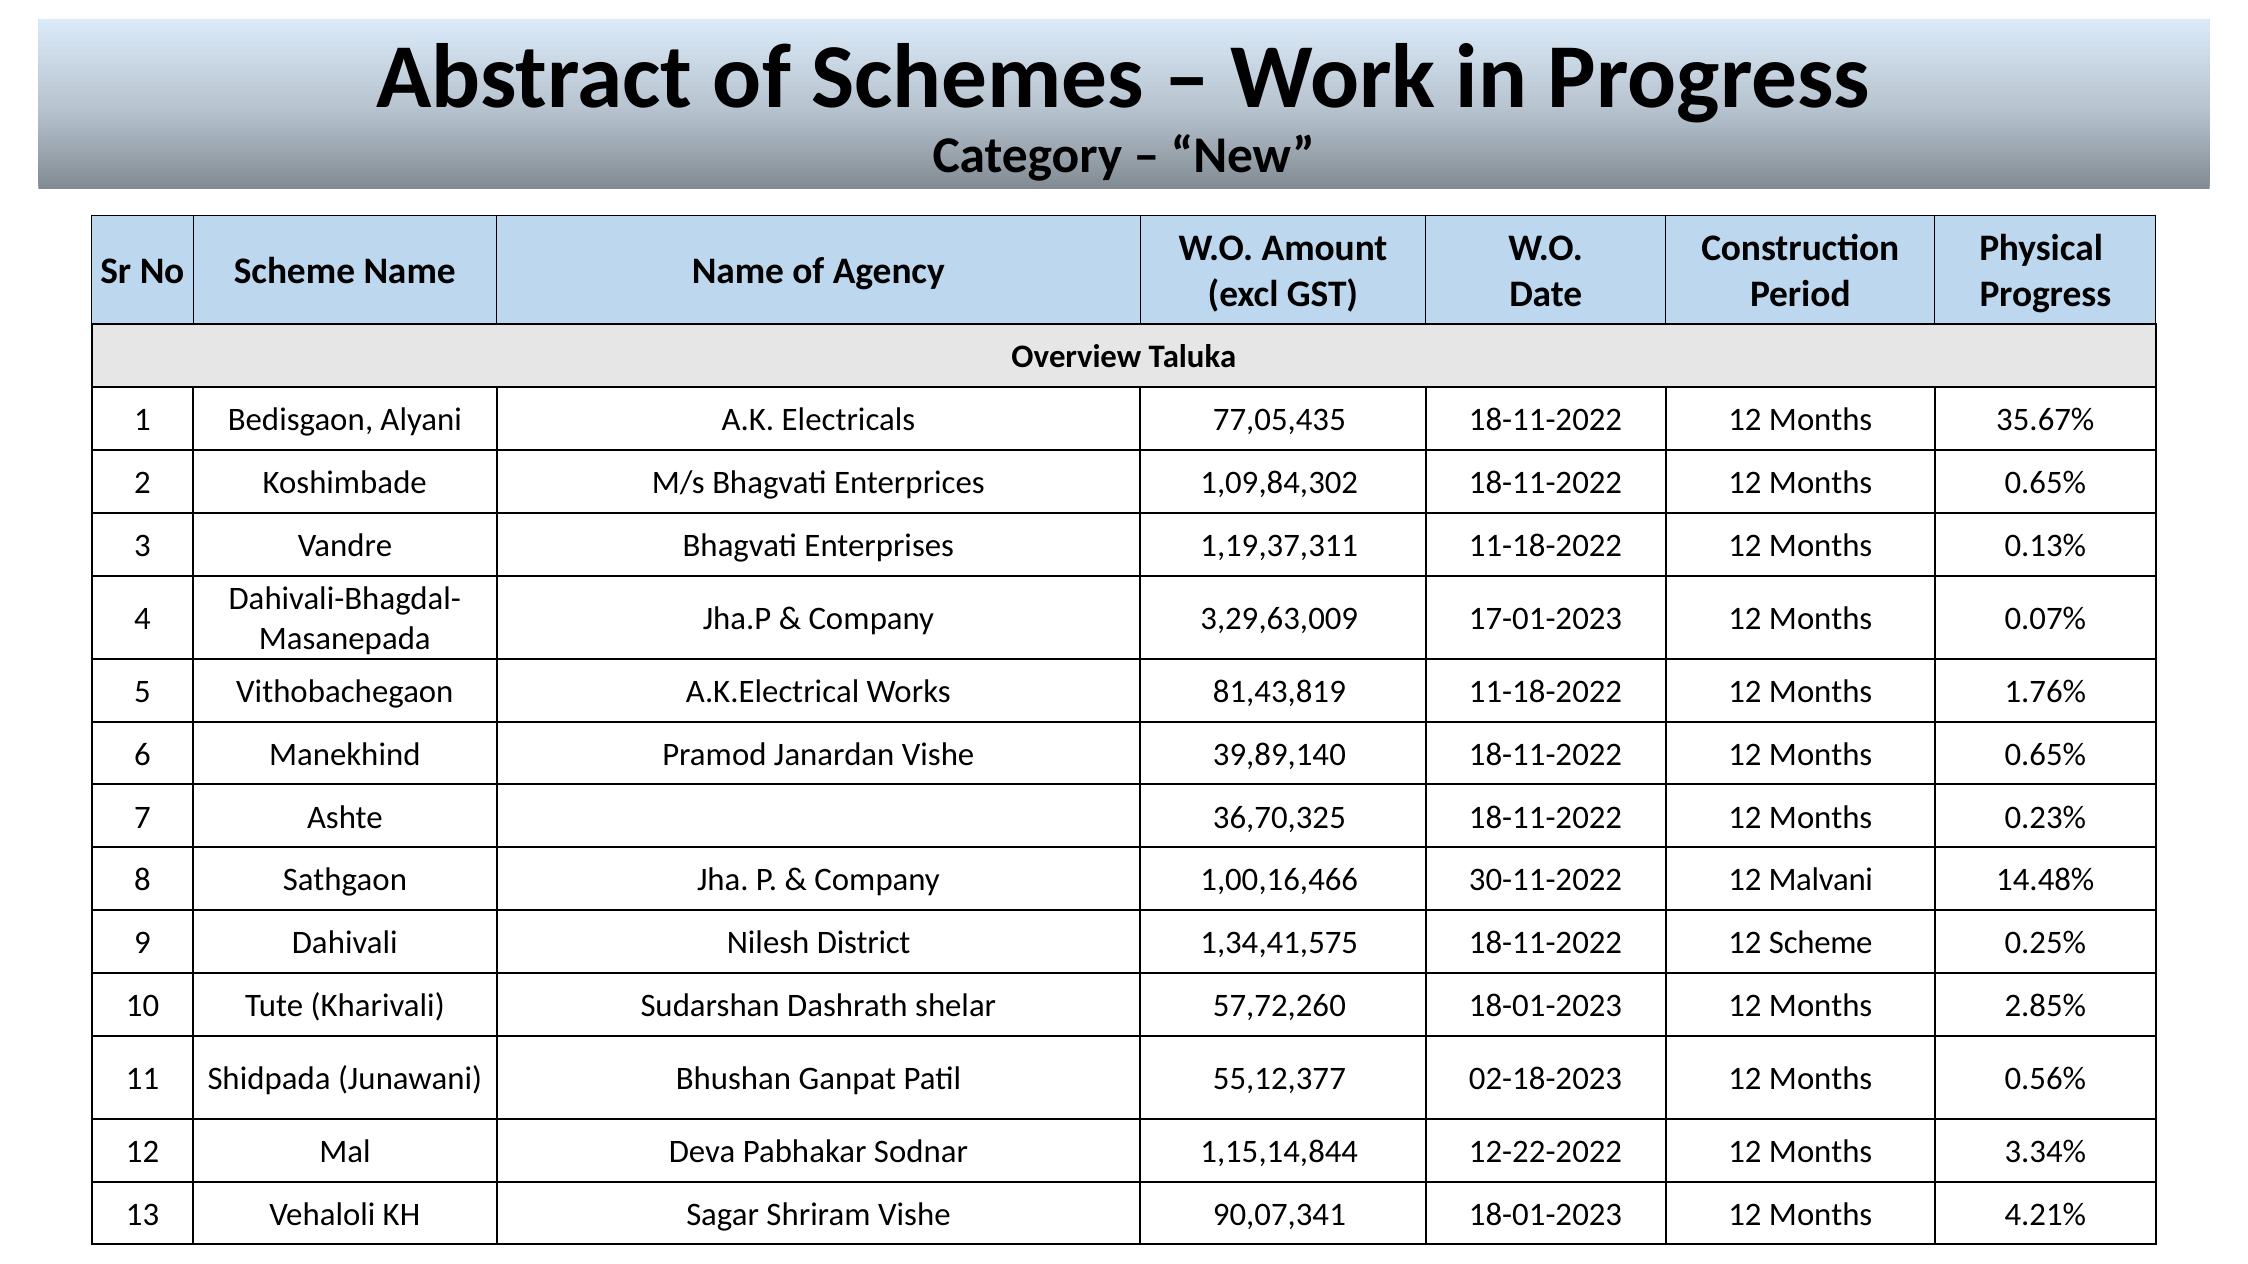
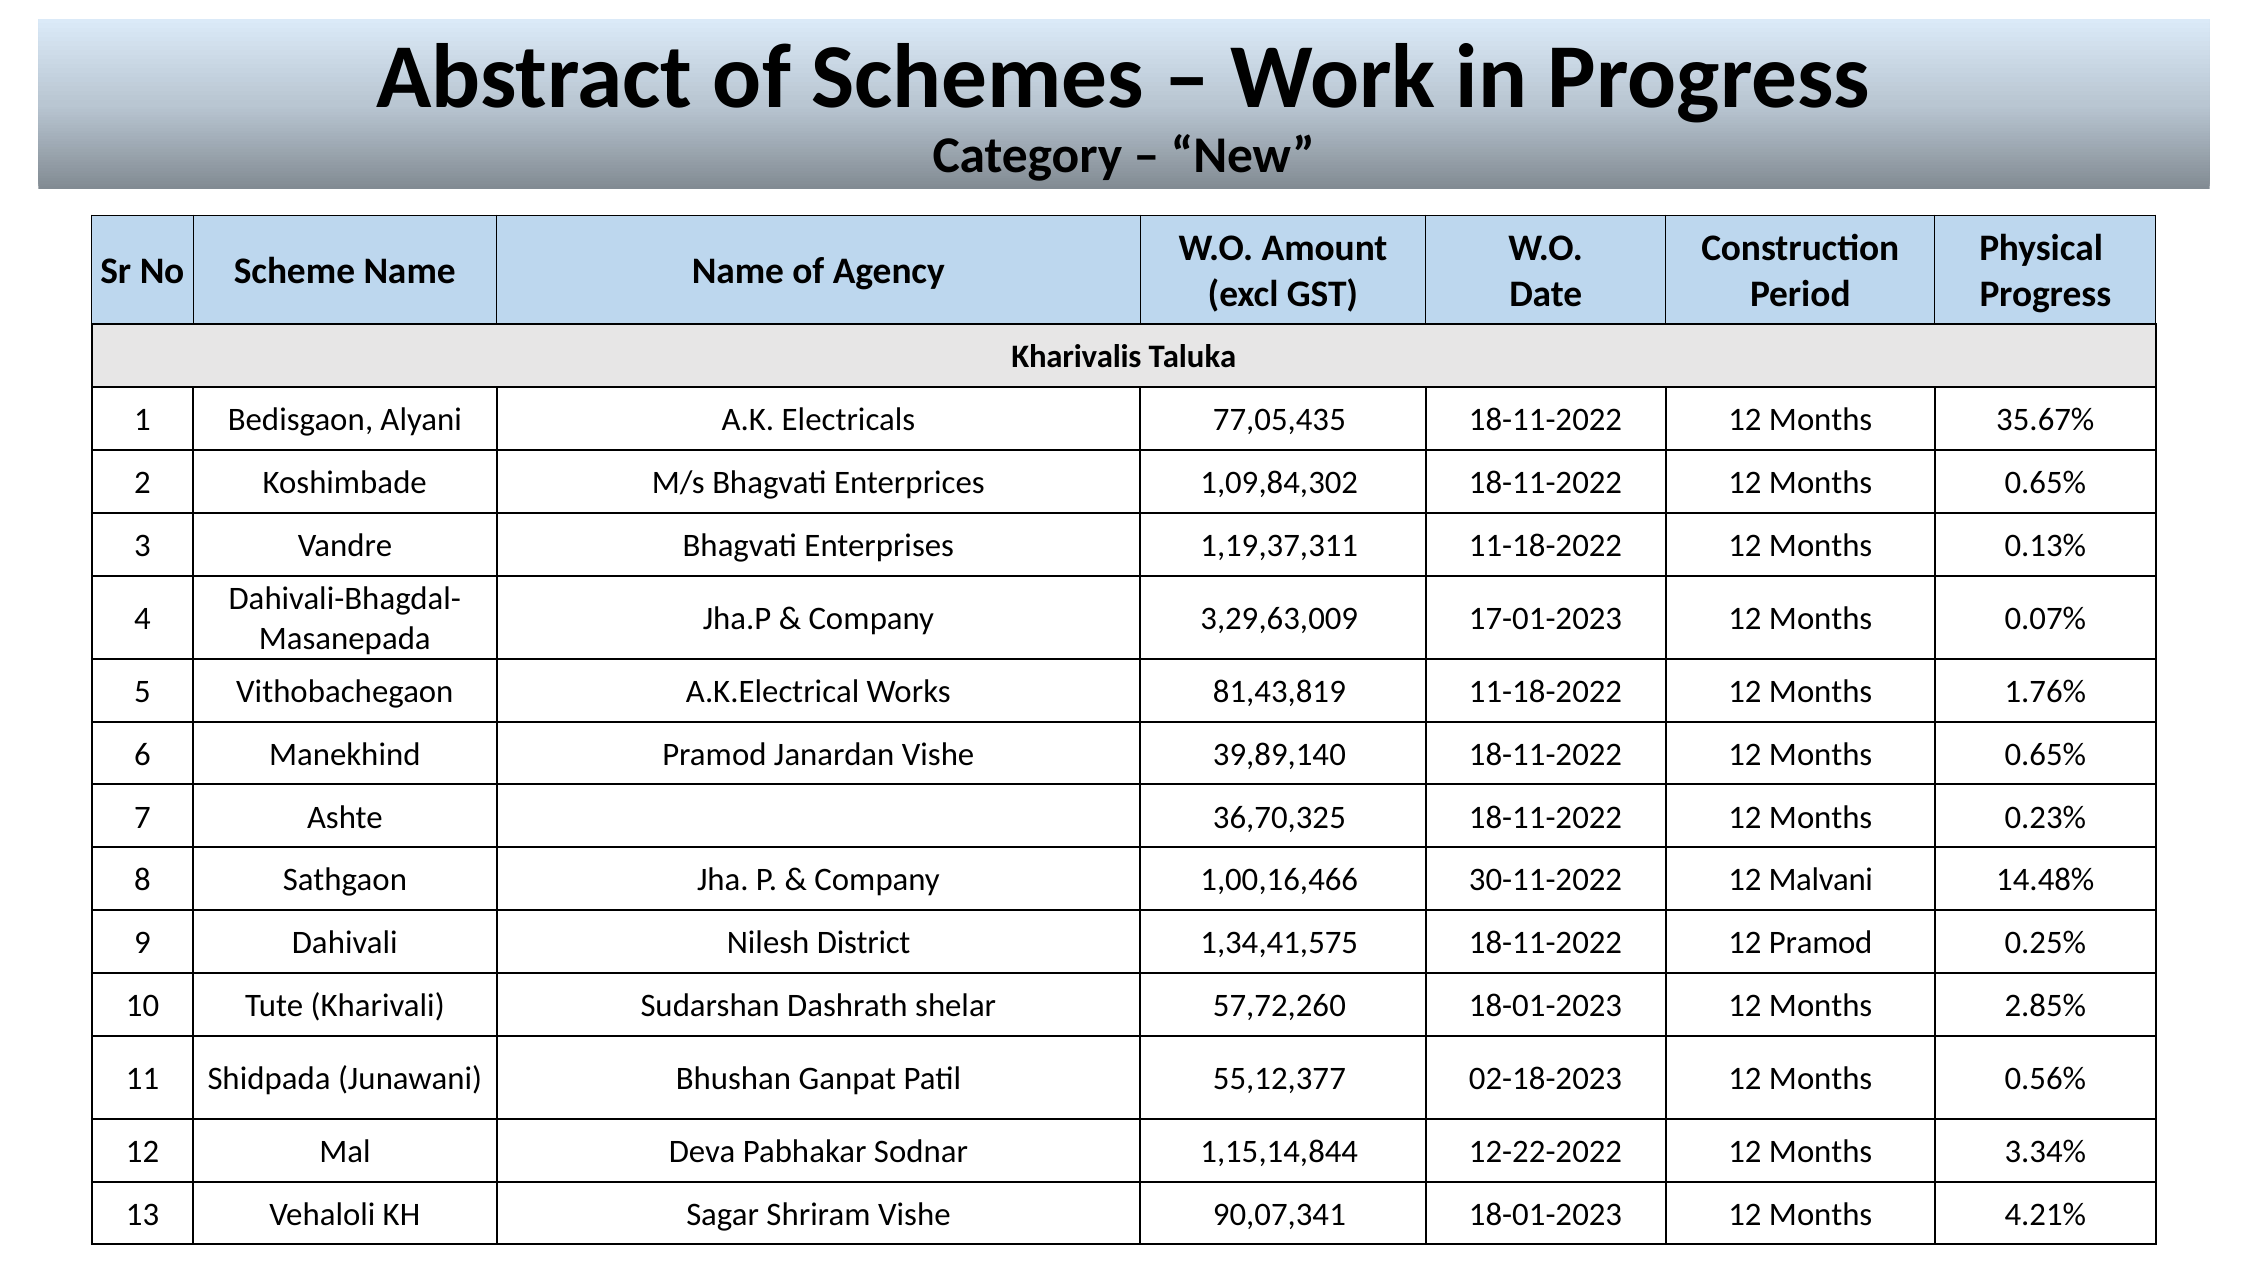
Overview: Overview -> Kharivalis (1076, 357)
12 Scheme: Scheme -> Pramod (1821, 943)
